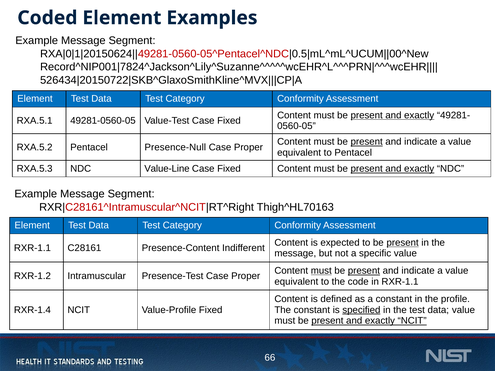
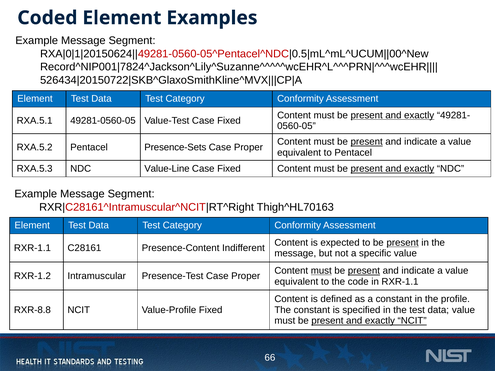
Presence-Null: Presence-Null -> Presence-Sets (175, 147)
RXR-1.4: RXR-1.4 -> RXR-8.8 (32, 310)
specified underline: present -> none (361, 310)
